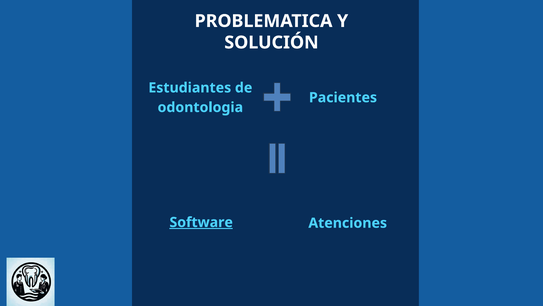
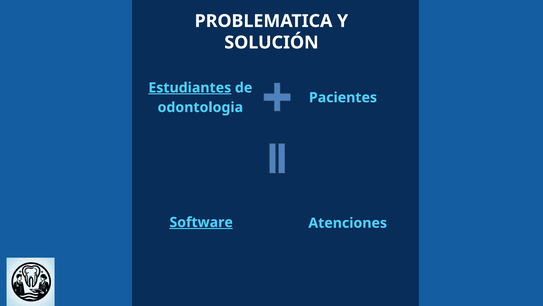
Estudiantes underline: none -> present (190, 88)
